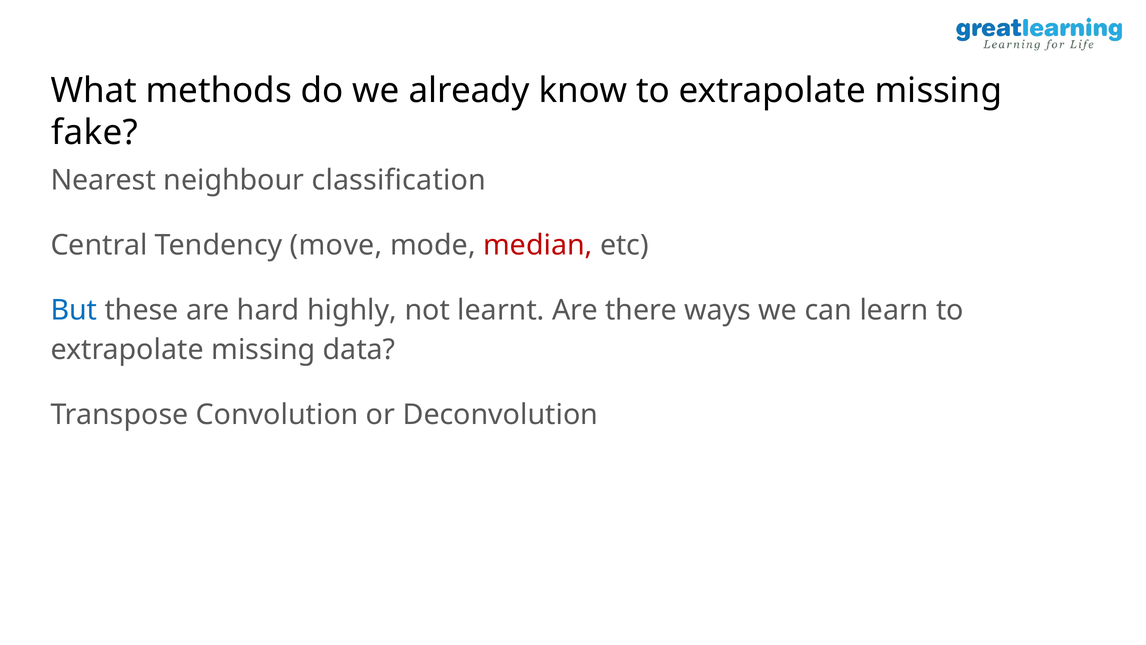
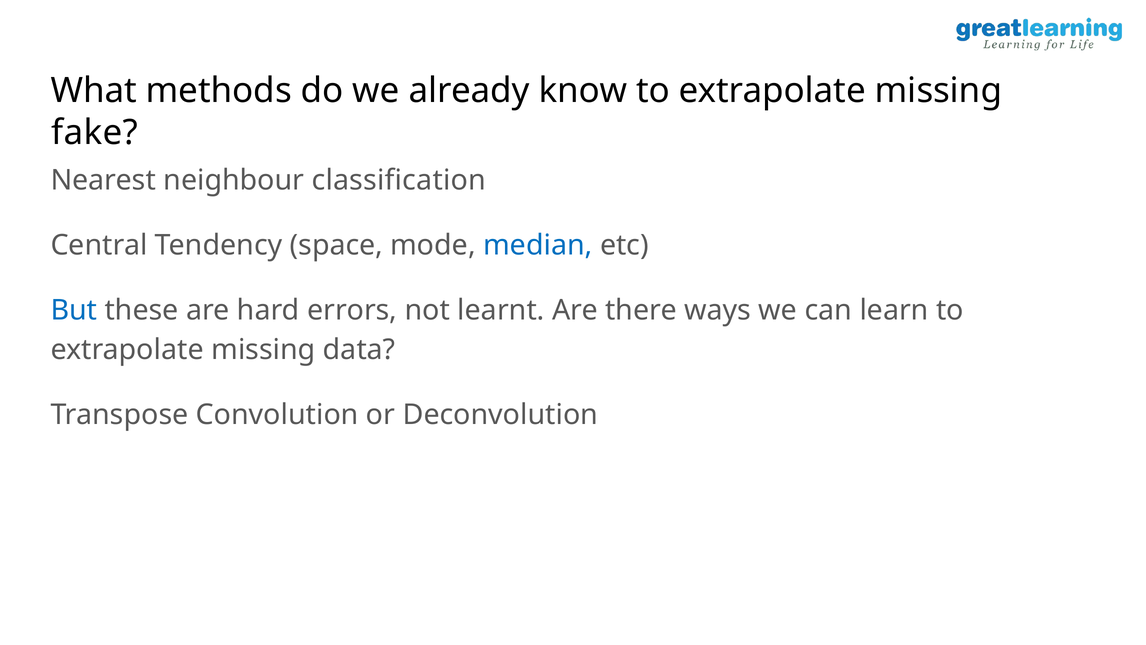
move: move -> space (336, 245)
median colour: red -> blue (538, 245)
highly: highly -> errors (352, 310)
